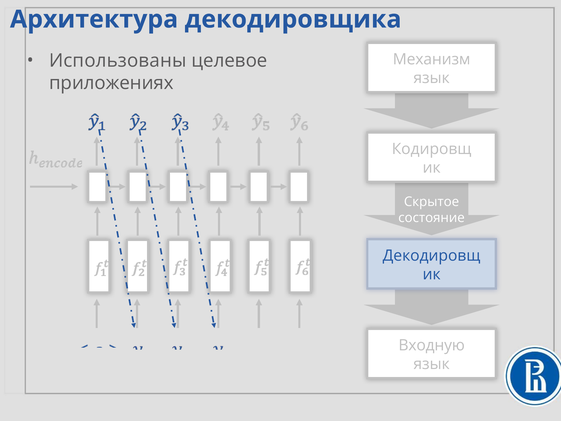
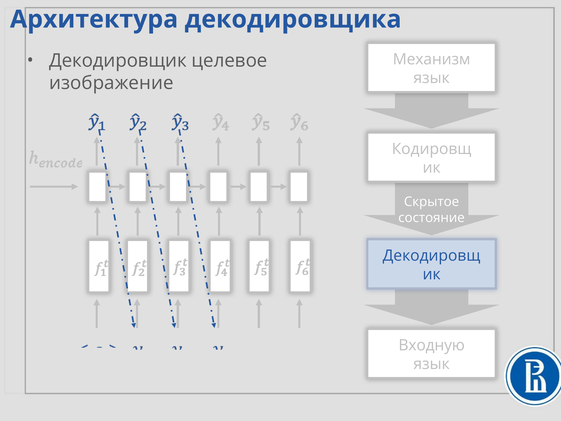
Использованы: Использованы -> Декодировщик (118, 60)
приложениях: приложениях -> изображение (111, 83)
